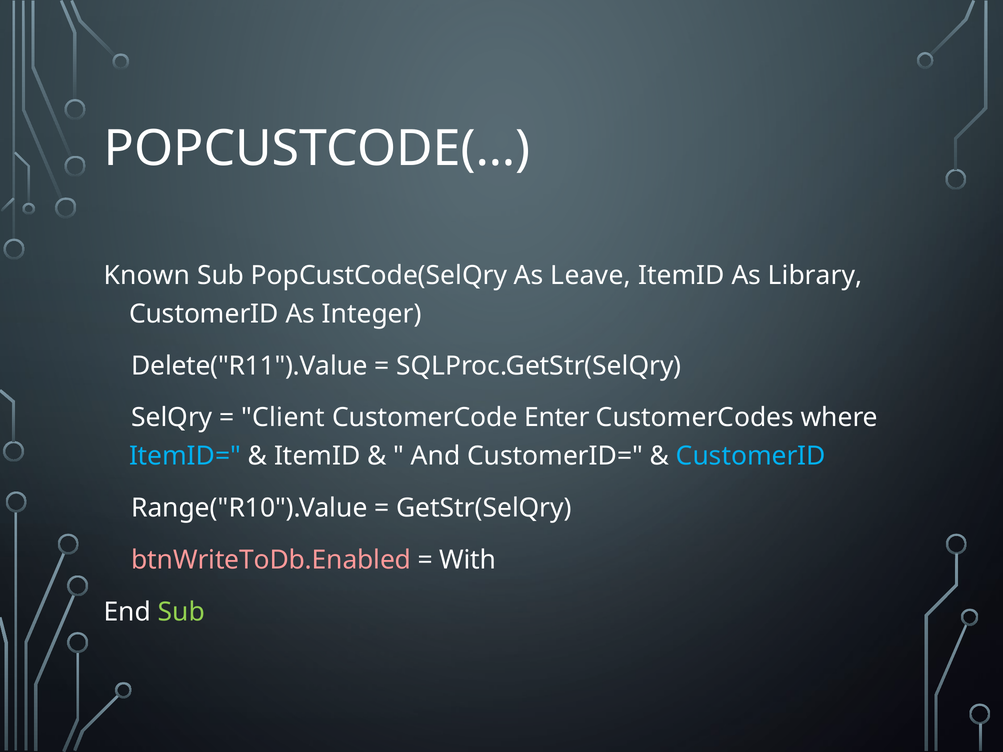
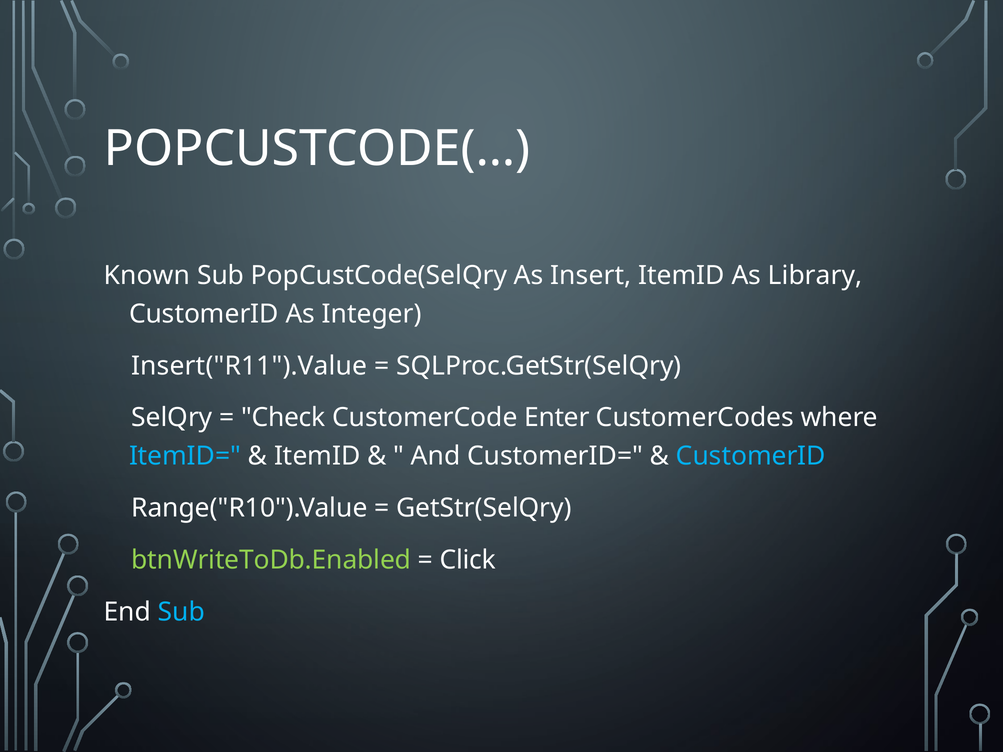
Leave: Leave -> Insert (591, 276)
Delete("R11").Value: Delete("R11").Value -> Insert("R11").Value (249, 366)
Client: Client -> Check (283, 418)
btnWriteToDb.Enabled colour: pink -> light green (271, 560)
With: With -> Click (468, 560)
Sub colour: light green -> light blue (181, 612)
